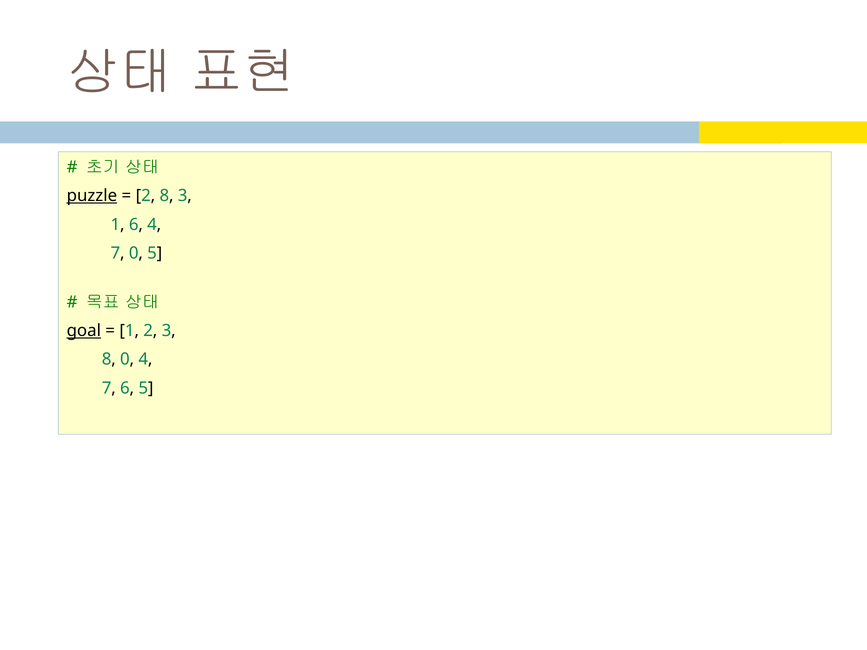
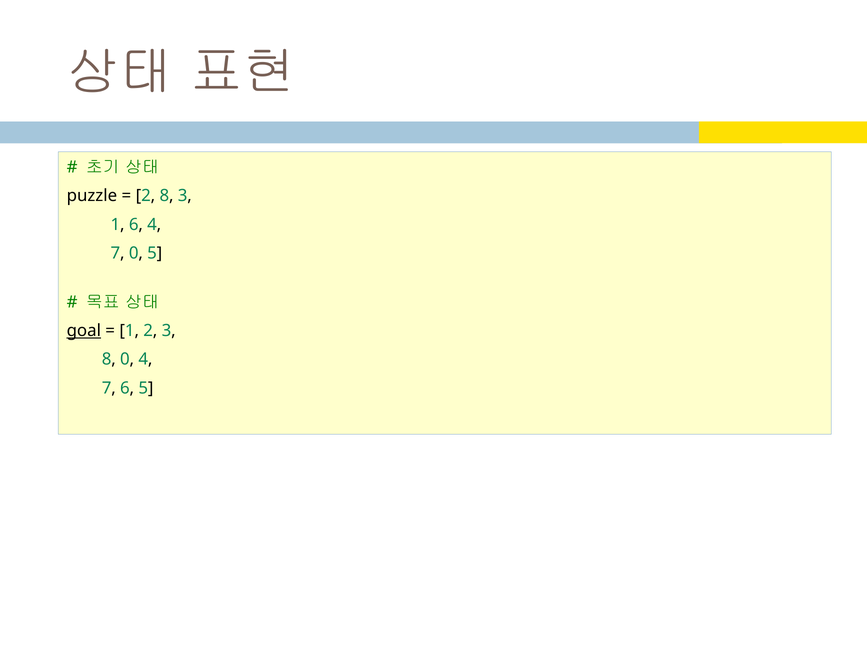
puzzle underline: present -> none (92, 196)
